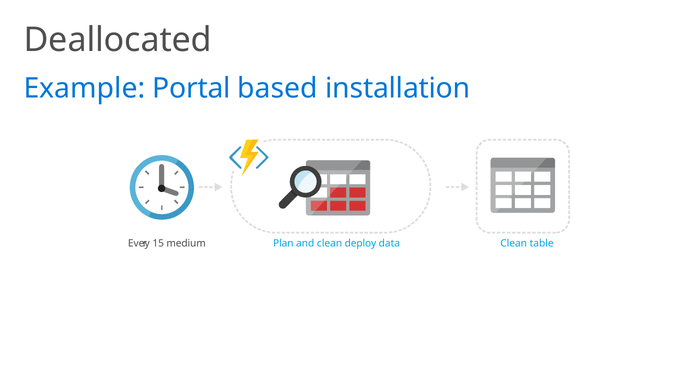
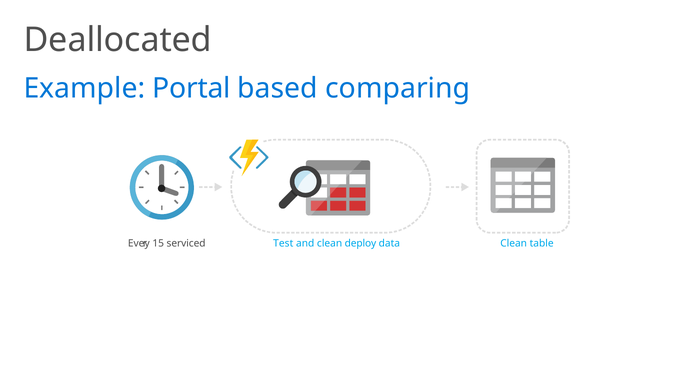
installation: installation -> comparing (398, 88)
medium: medium -> serviced (186, 244)
Plan: Plan -> Test (283, 244)
